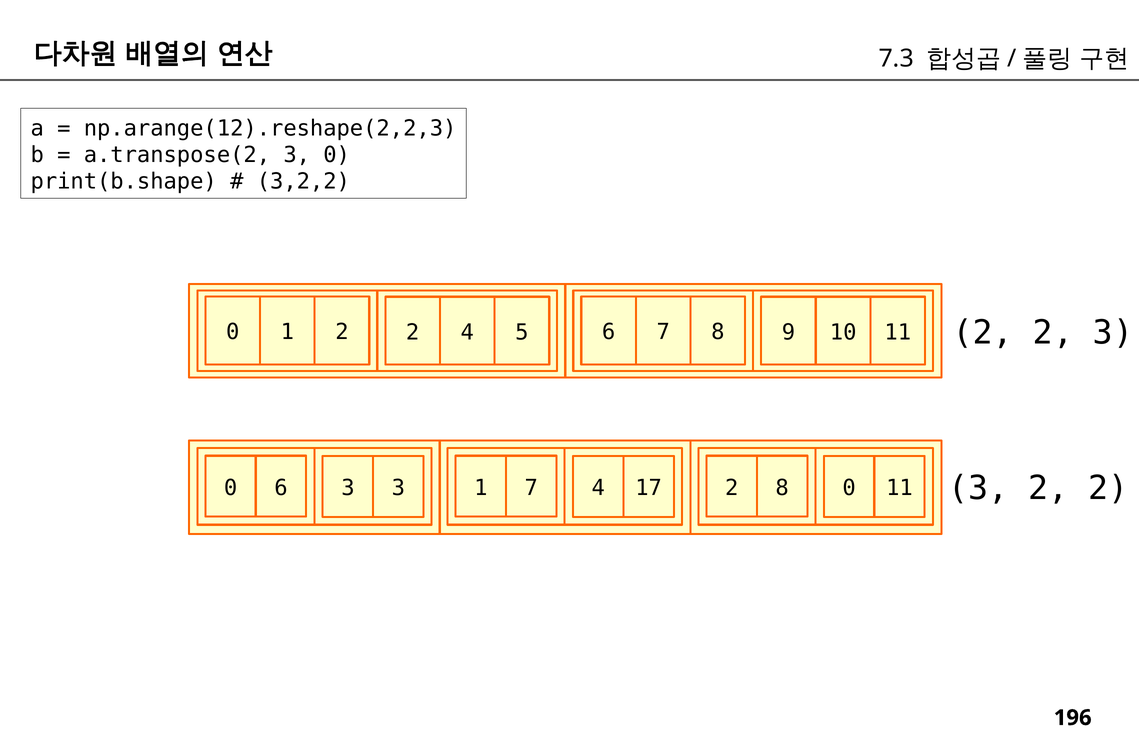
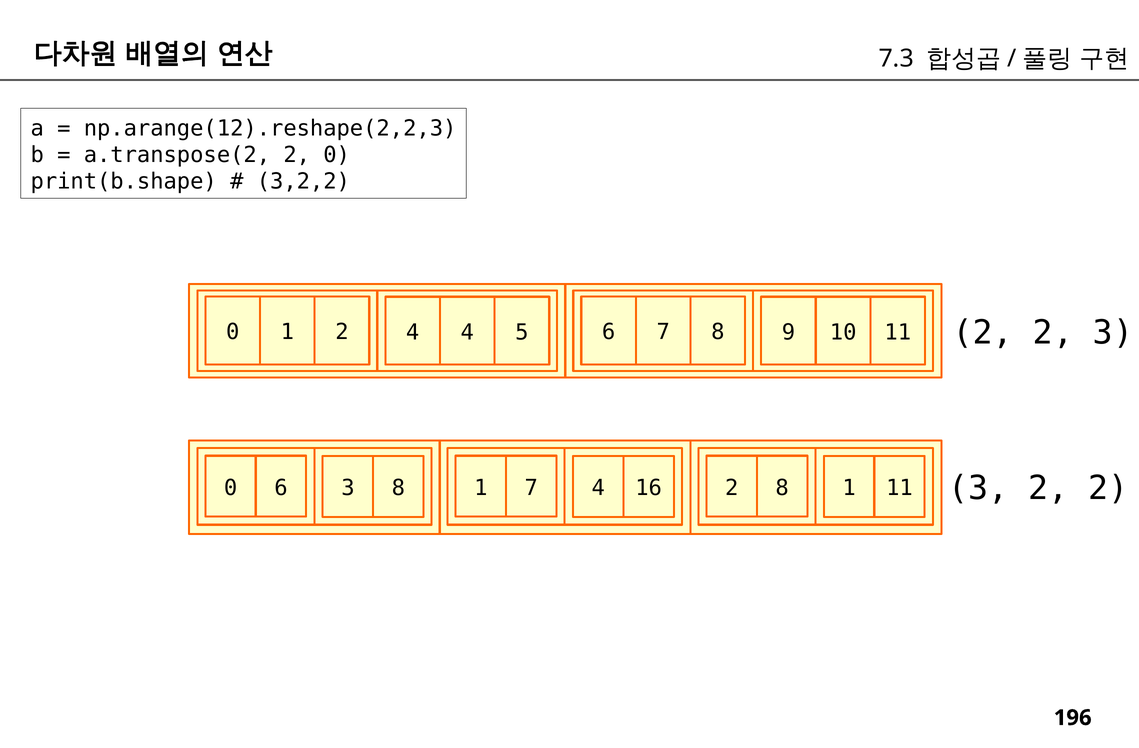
a.transpose(2 3: 3 -> 2 (297, 155)
1 2 2: 2 -> 4 (413, 332)
6 3 3: 3 -> 8 (398, 488)
17: 17 -> 16 (649, 488)
2 8 0: 0 -> 1 (849, 488)
